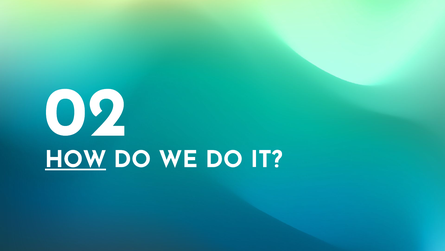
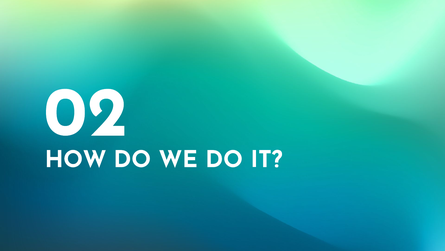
HOW underline: present -> none (76, 159)
